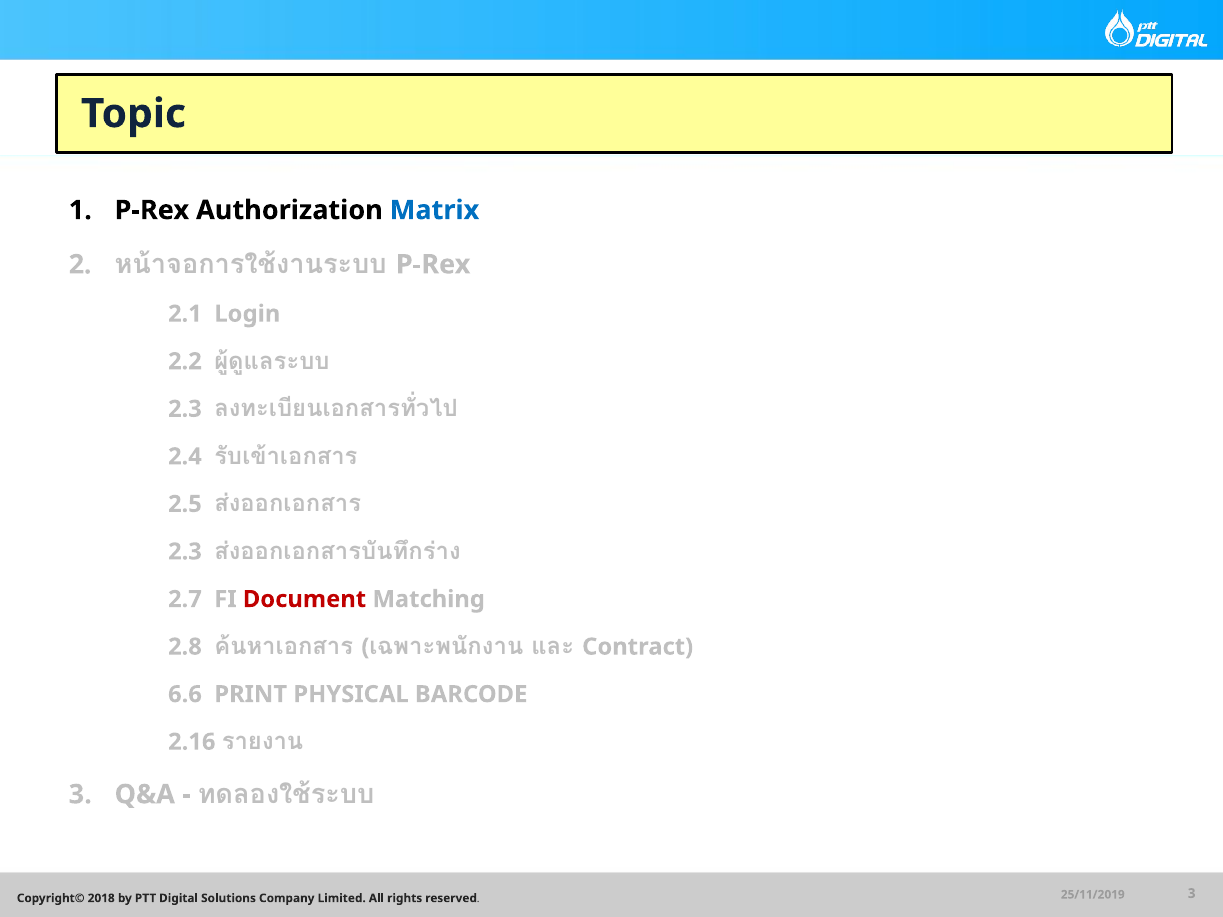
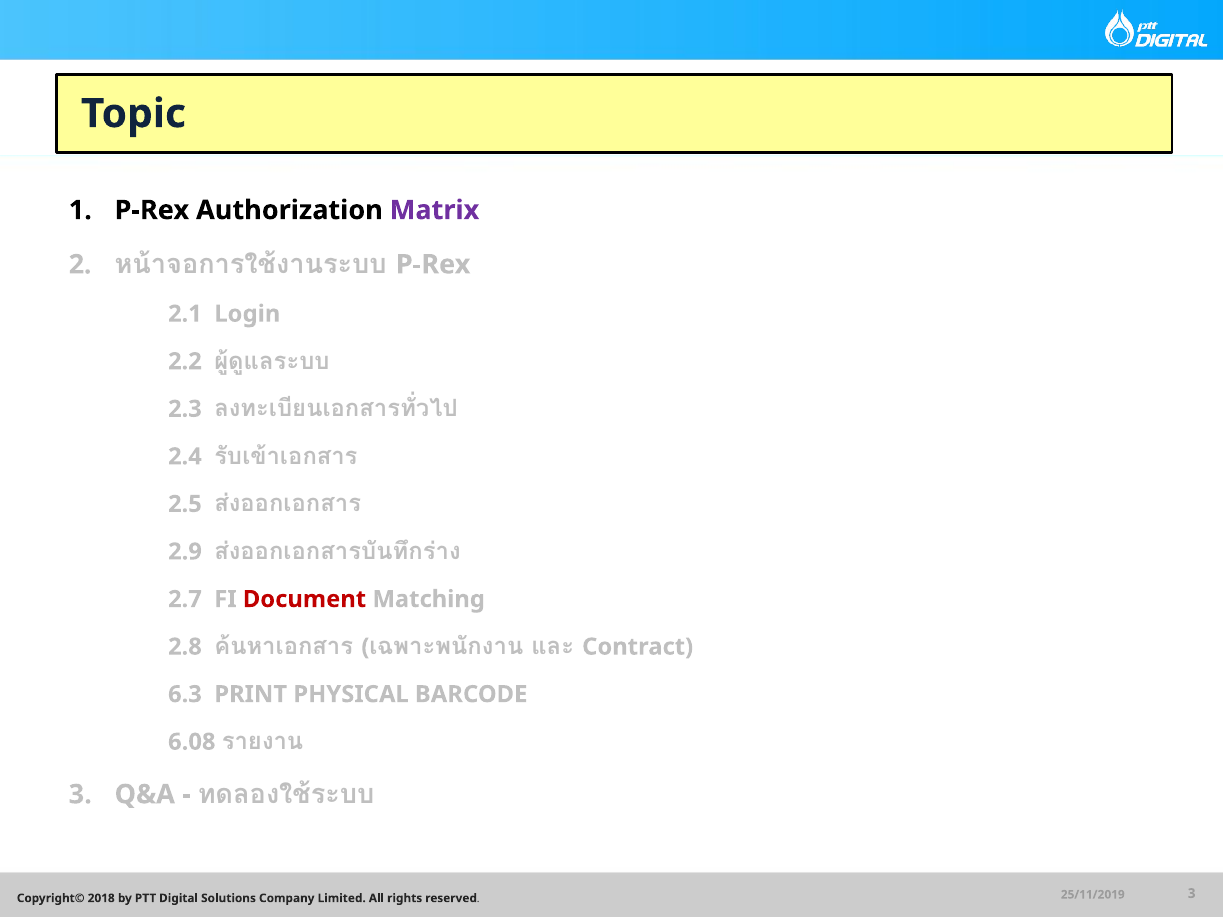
Matrix colour: blue -> purple (435, 210)
2.3: 2.3 -> 2.9 (185, 552)
6.6: 6.6 -> 6.3 (185, 695)
2.16: 2.16 -> 6.08 (192, 742)
